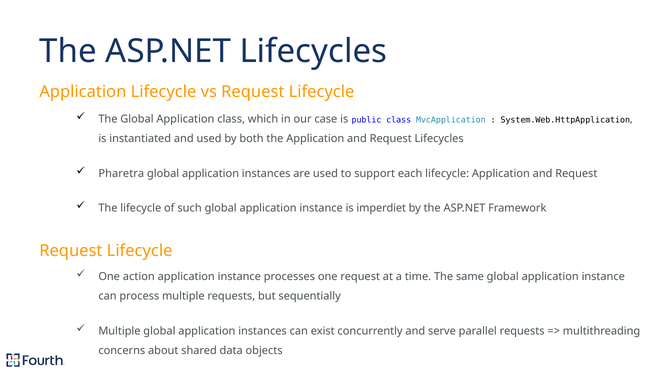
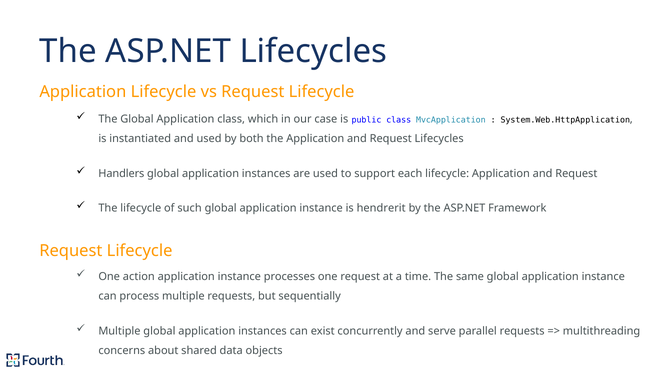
Pharetra: Pharetra -> Handlers (121, 173)
imperdiet: imperdiet -> hendrerit (381, 208)
